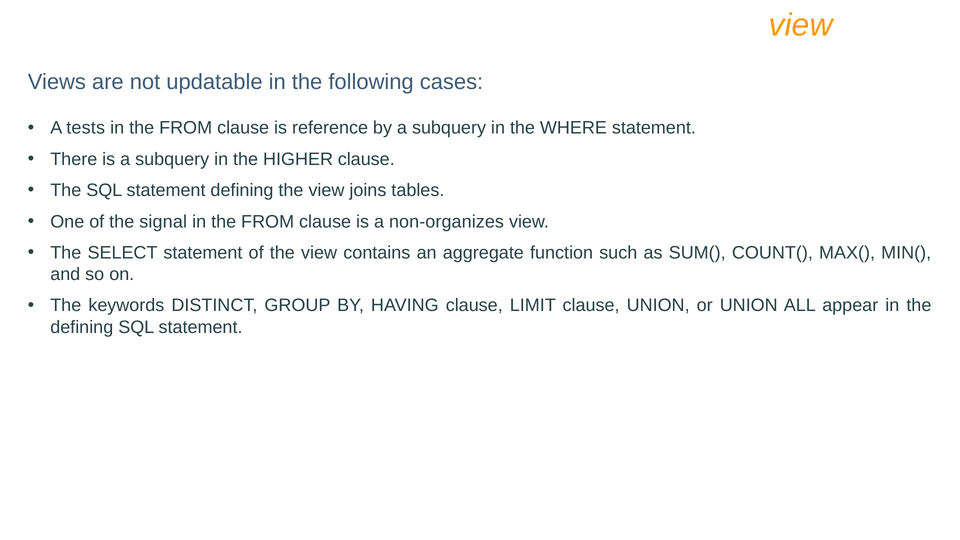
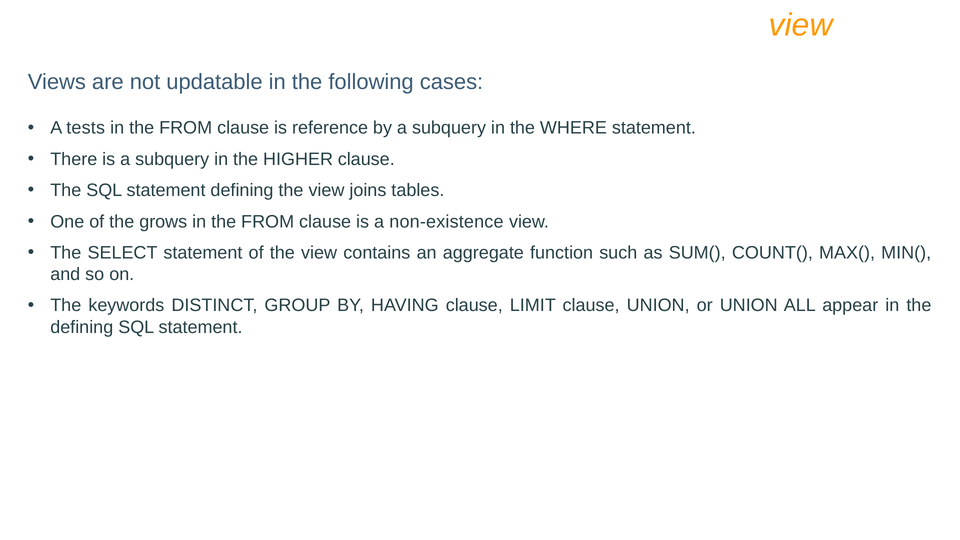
signal: signal -> grows (163, 222)
non-organizes: non-organizes -> non-existence (446, 222)
